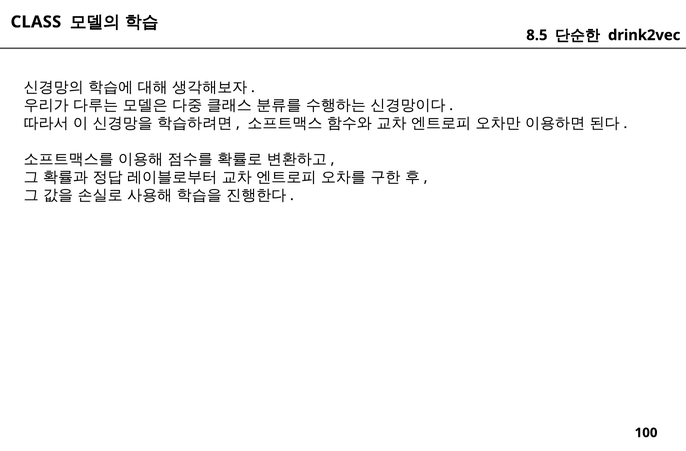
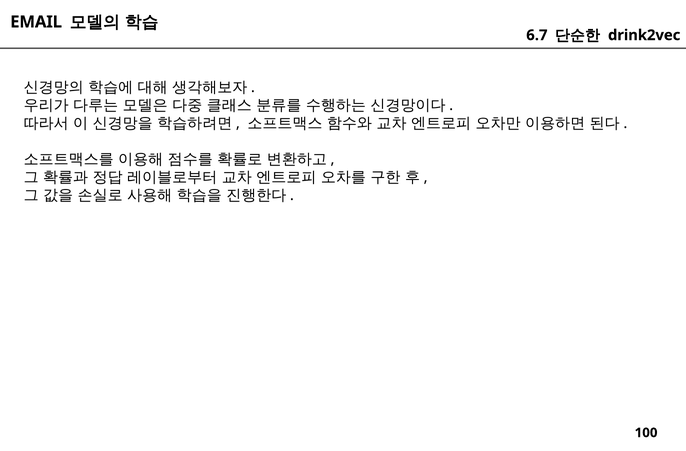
CLASS: CLASS -> EMAIL (36, 22)
8.5: 8.5 -> 6.7 (537, 35)
